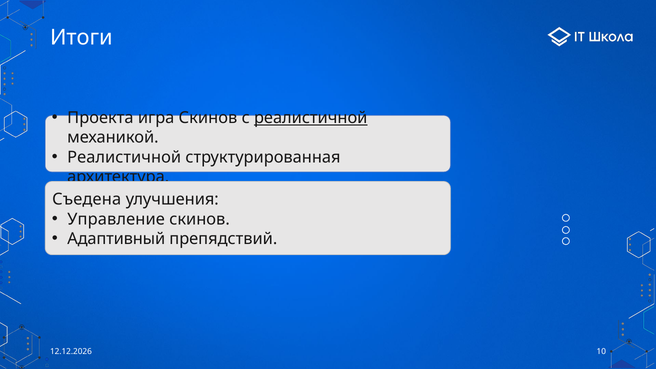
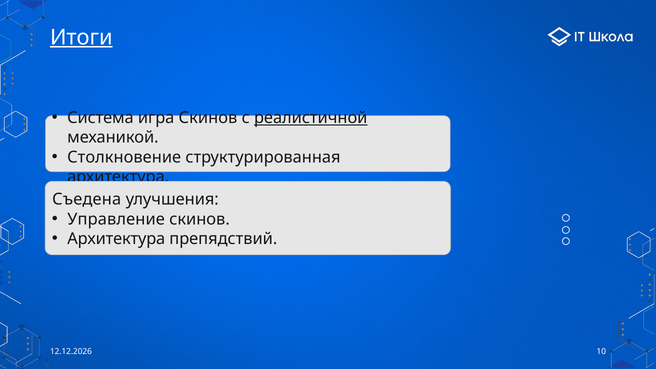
Итоги underline: none -> present (81, 37)
Проекта: Проекта -> Система (100, 118)
Реалистичной: Реалистичной -> Столкновение (124, 157)
Адаптивный: Адаптивный -> Архитектура (116, 239)
